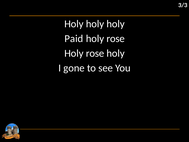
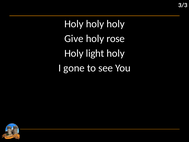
Paid: Paid -> Give (74, 38)
rose: rose -> light (95, 53)
